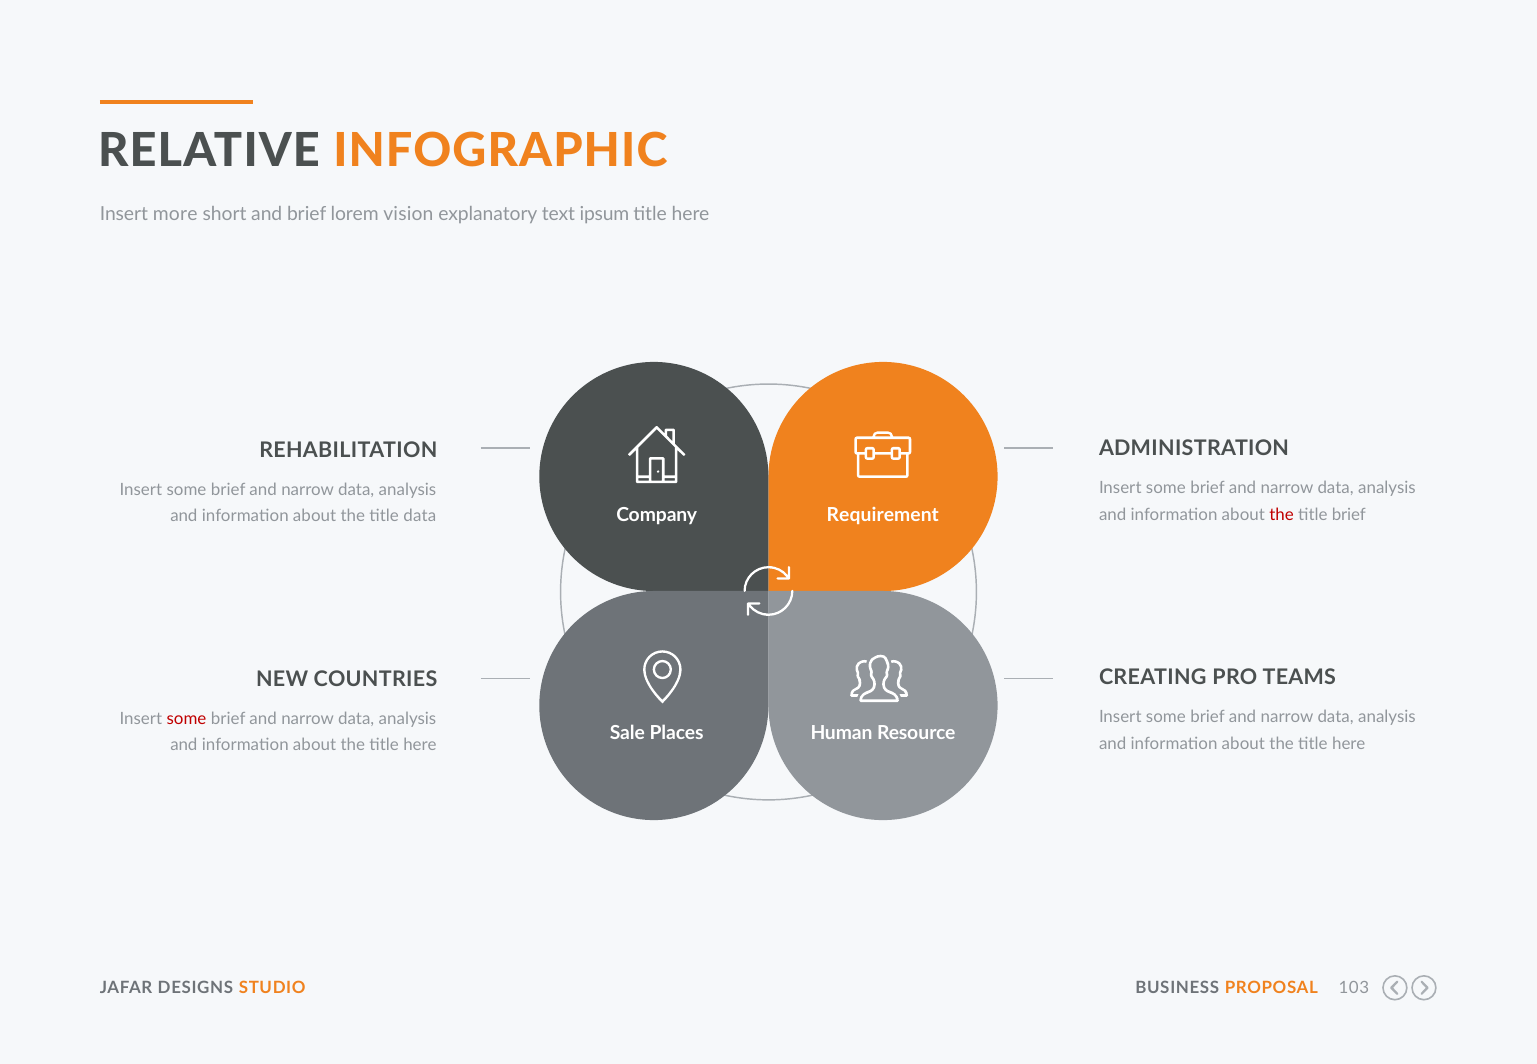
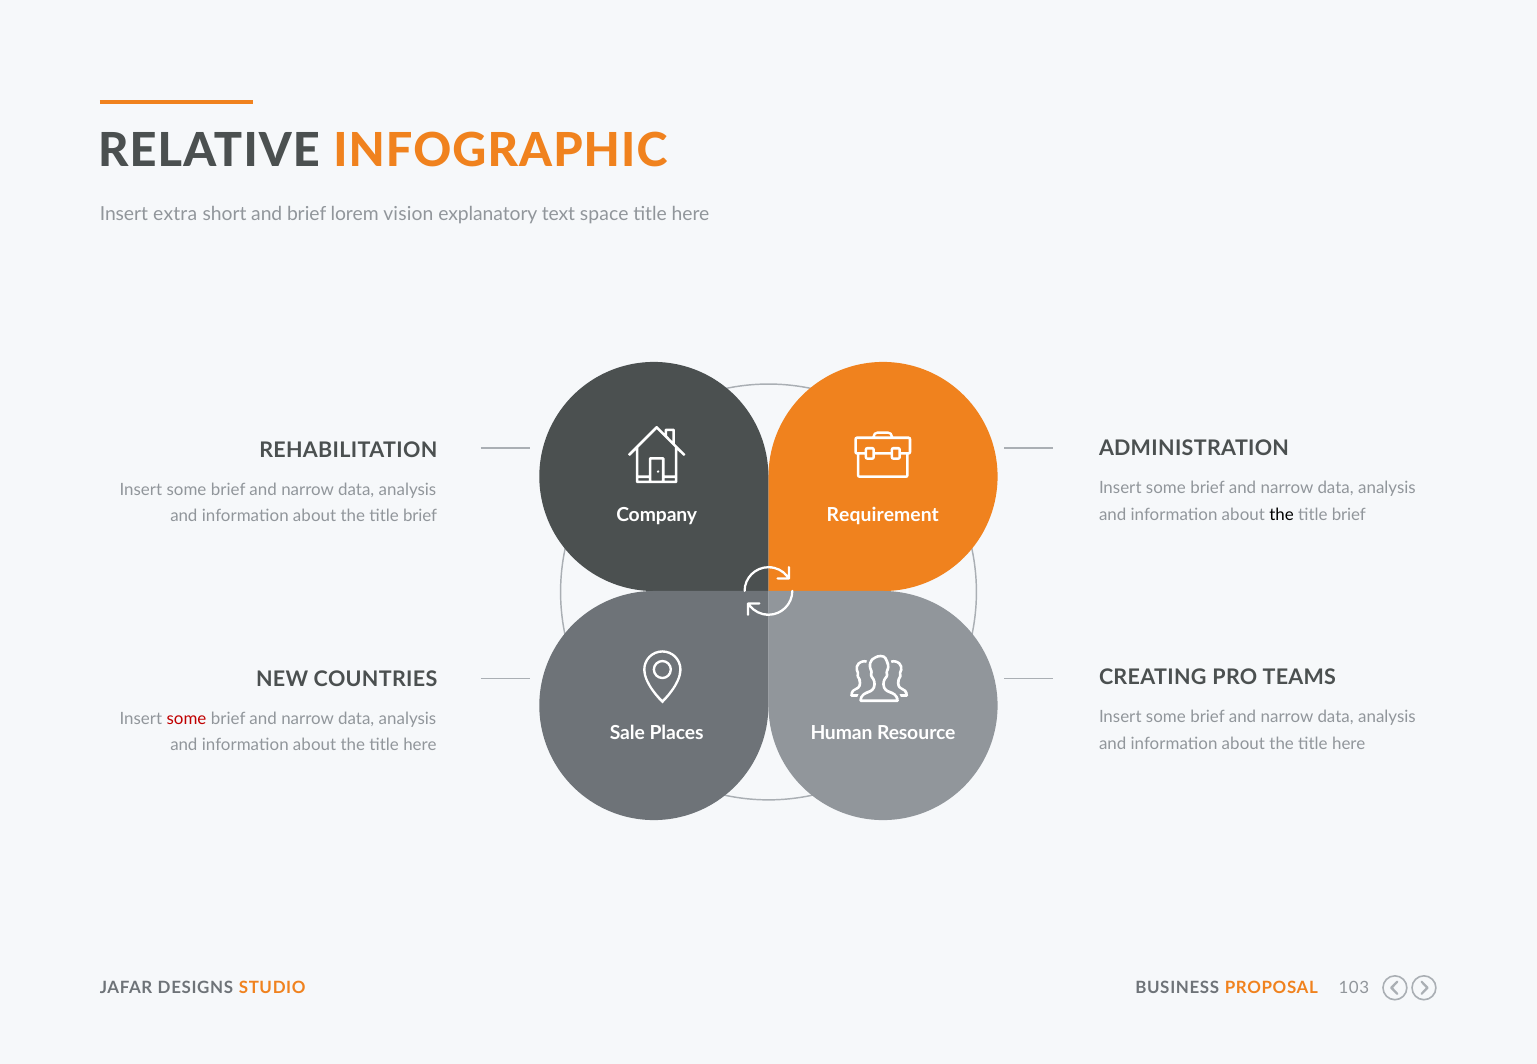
more: more -> extra (175, 214)
ipsum: ipsum -> space (604, 214)
the colour: red -> black (1282, 515)
data: data -> brief (420, 516)
